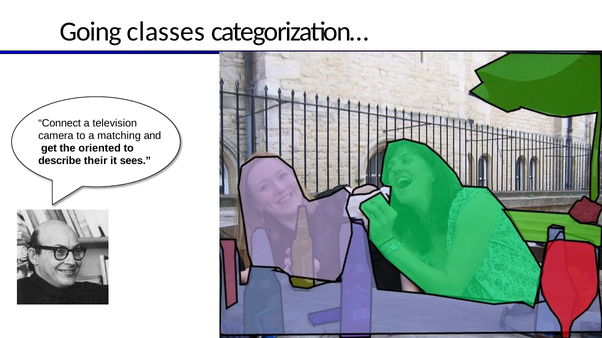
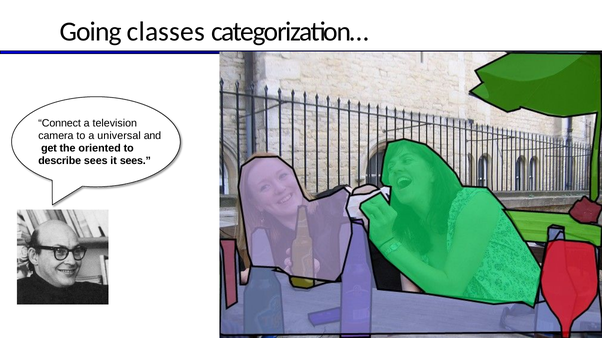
matching: matching -> universal (119, 136)
describe their: their -> sees (96, 161)
